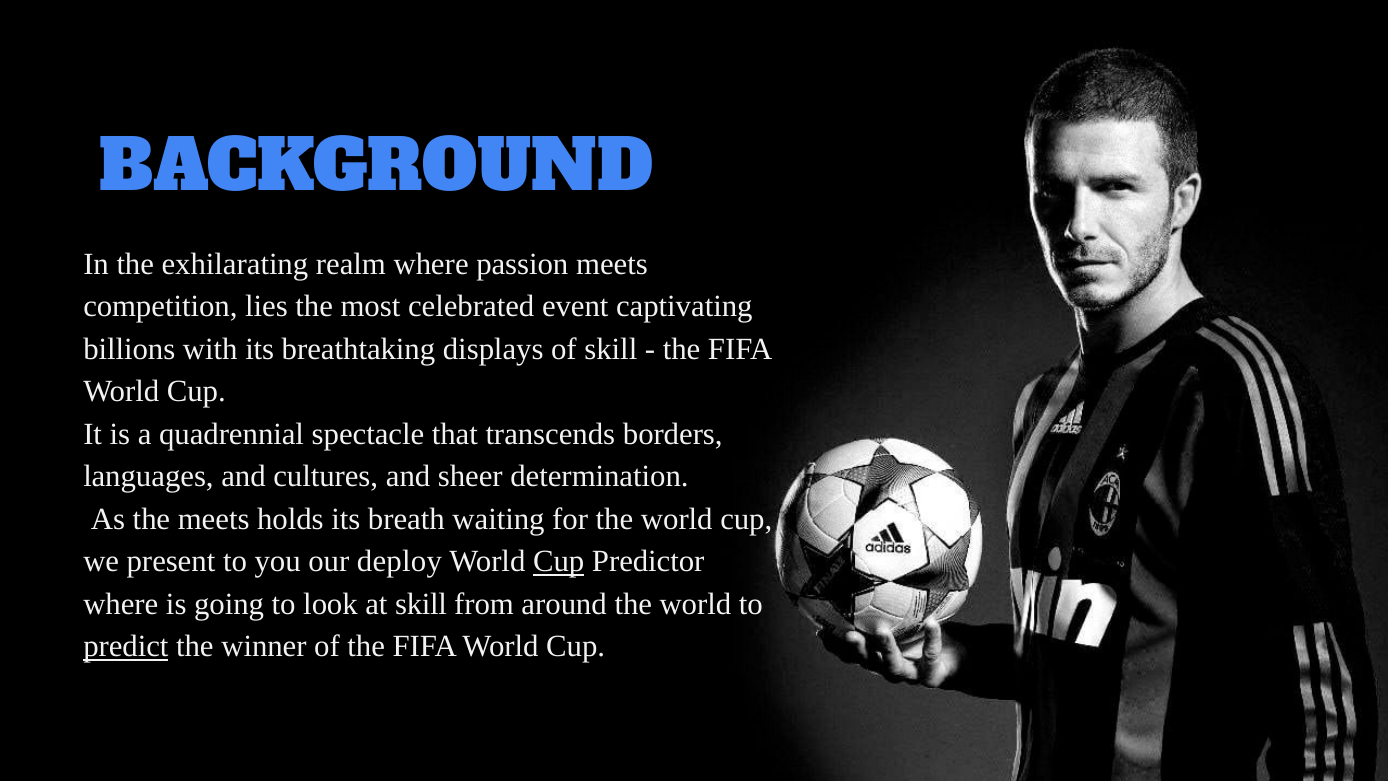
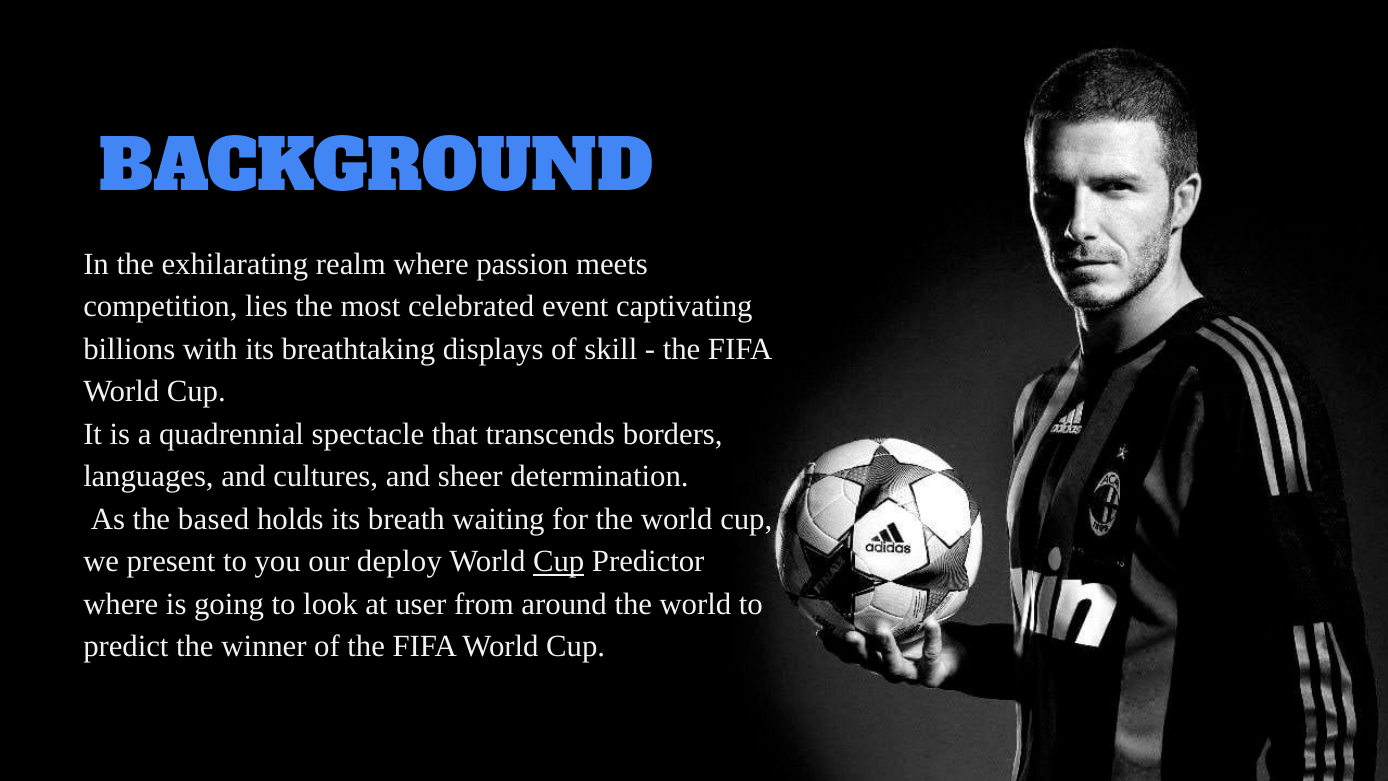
the meets: meets -> based (214, 519)
at skill: skill -> user (421, 604)
predict underline: present -> none (126, 647)
